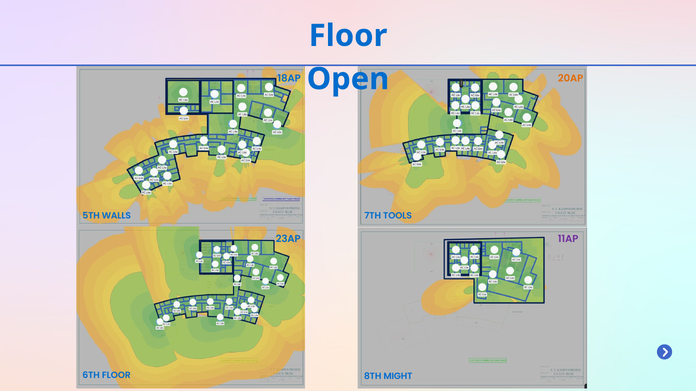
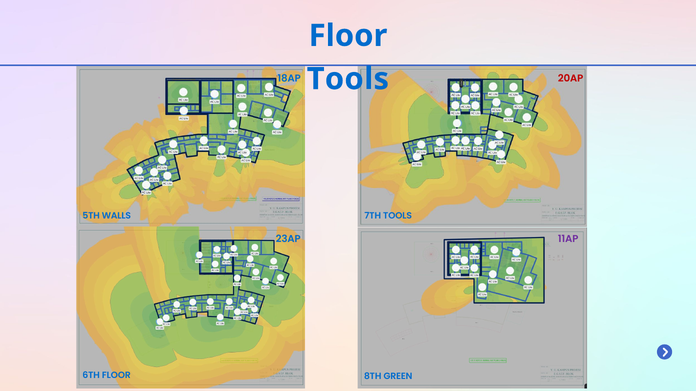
Open: Open -> Tools (348, 79)
20AP colour: orange -> red (571, 78)
MIGHT: MIGHT -> GREEN (398, 377)
